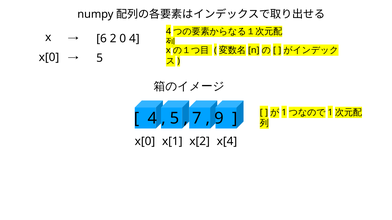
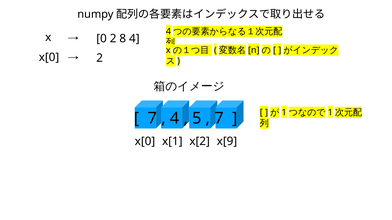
6: 6 -> 0 (102, 39)
0: 0 -> 8 (123, 39)
5: 5 -> 2 (100, 58)
4: 4 -> 7 (152, 119)
5: 5 -> 4 (175, 119)
7: 7 -> 5 (197, 119)
9: 9 -> 7 (219, 119)
x[4: x[4 -> x[9 (227, 142)
